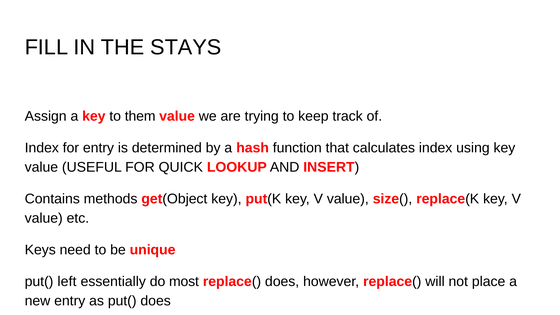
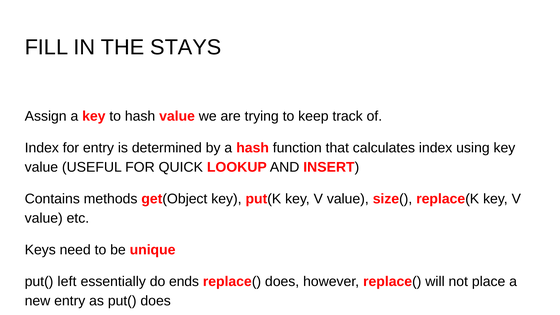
to them: them -> hash (140, 116)
most: most -> ends (184, 282)
